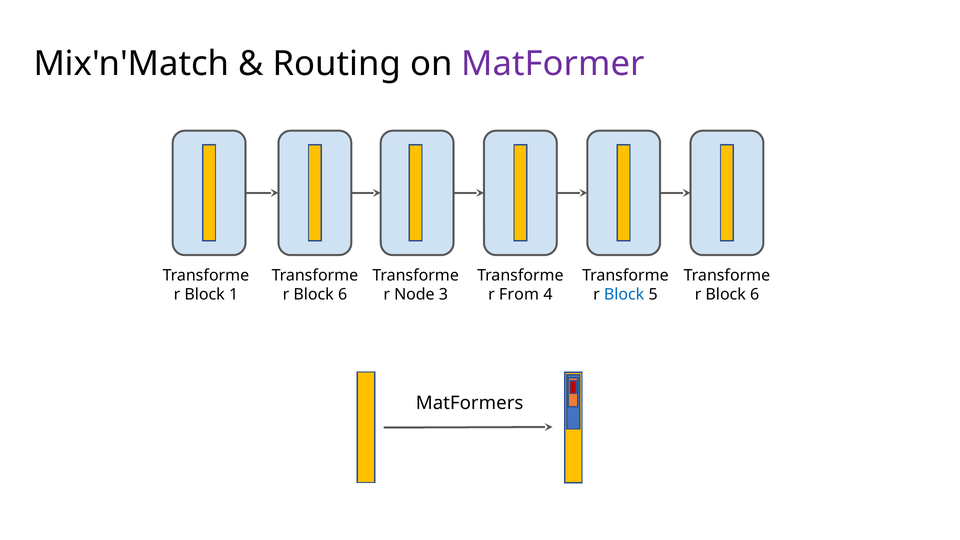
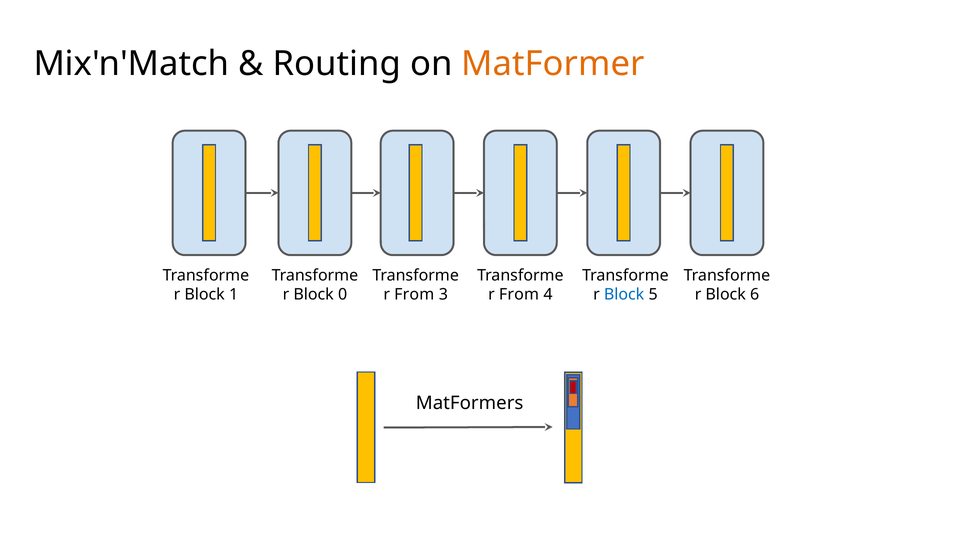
MatFormer colour: purple -> orange (553, 64)
6: 6 -> 0 (343, 295)
Node: Node -> From (414, 295)
